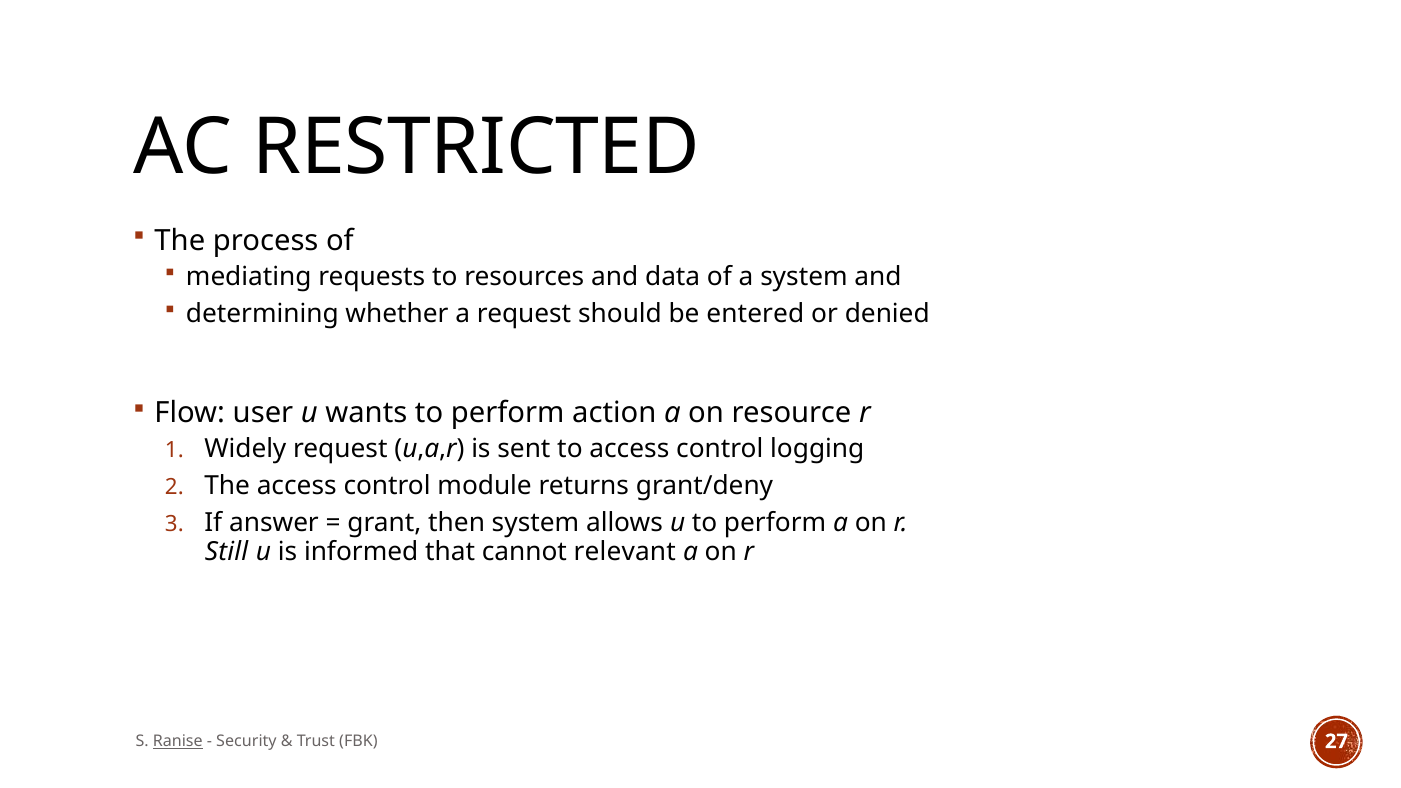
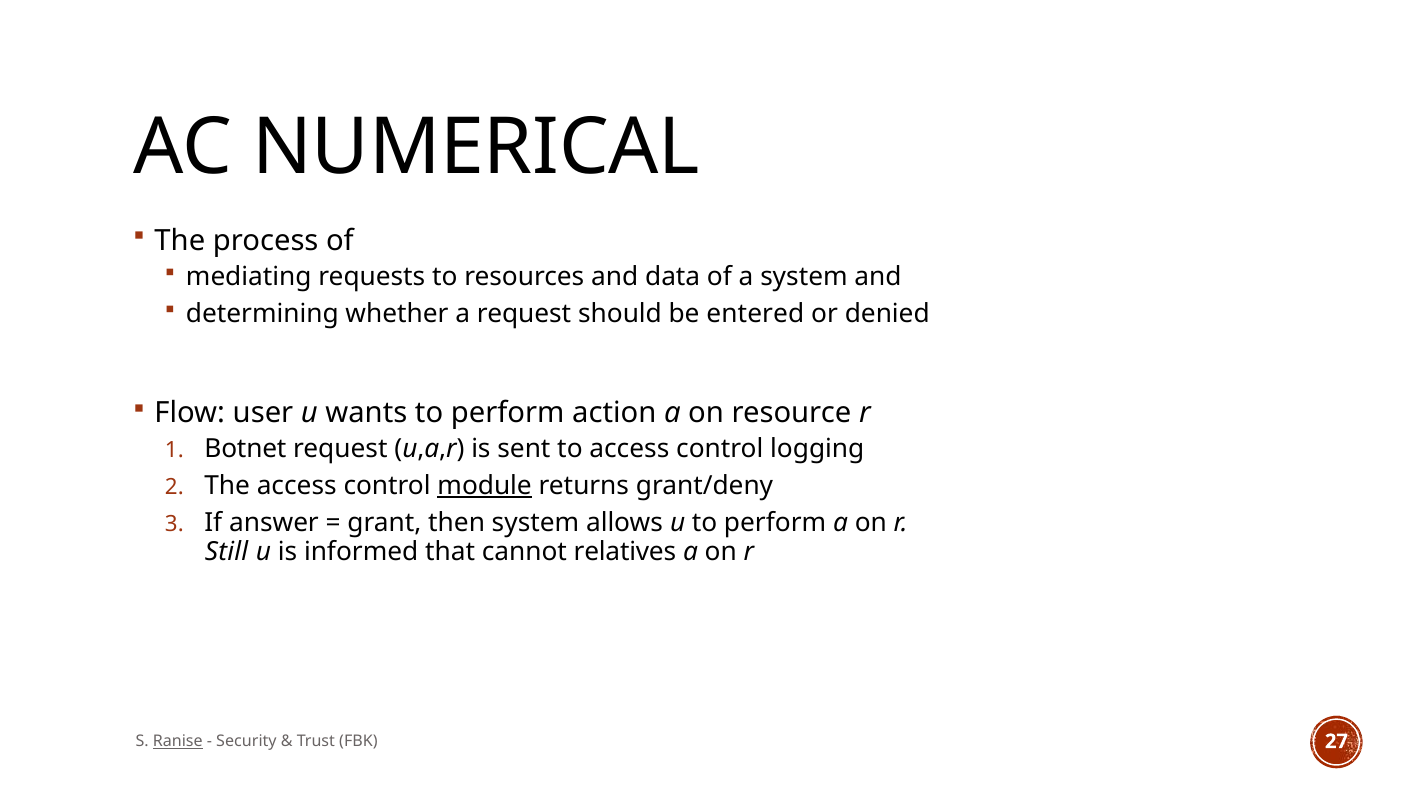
RESTRICTED: RESTRICTED -> NUMERICAL (476, 148)
Widely: Widely -> Botnet (245, 449)
module underline: none -> present (485, 486)
relevant: relevant -> relatives (625, 551)
